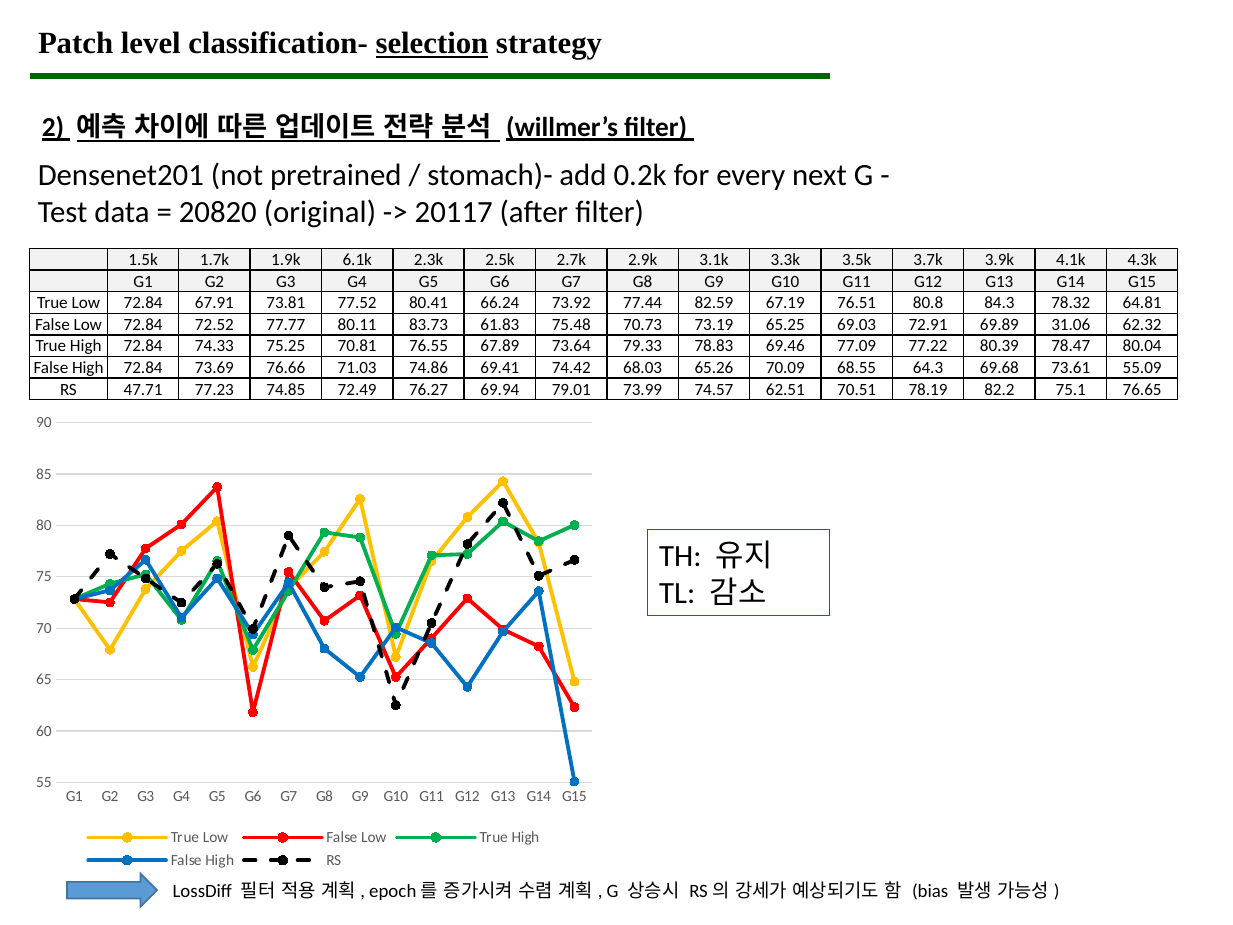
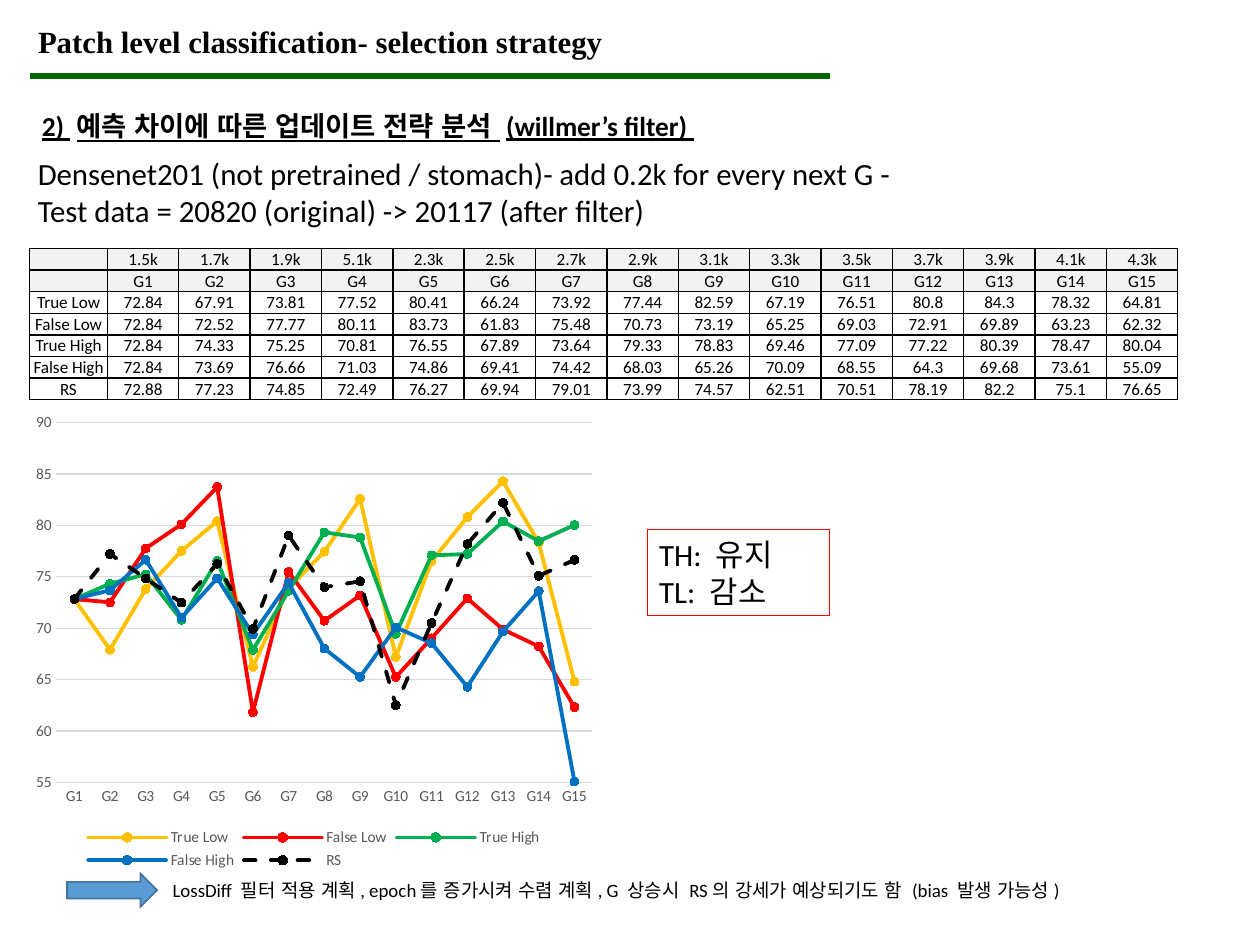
selection underline: present -> none (432, 44)
6.1k: 6.1k -> 5.1k (357, 260)
31.06: 31.06 -> 63.23 (1071, 325)
47.71: 47.71 -> 72.88 (143, 389)
